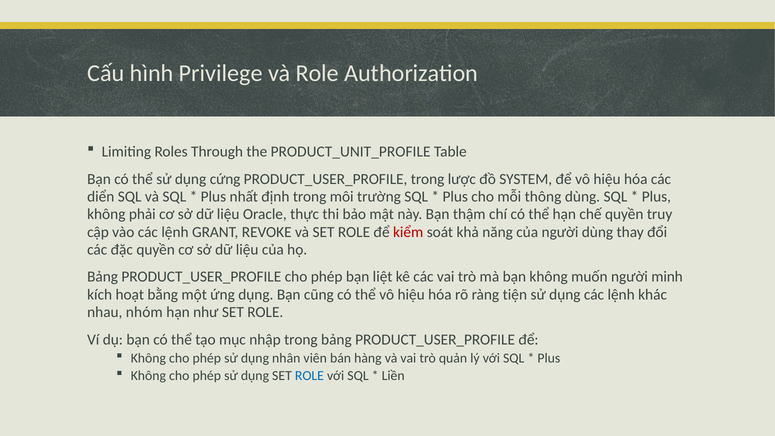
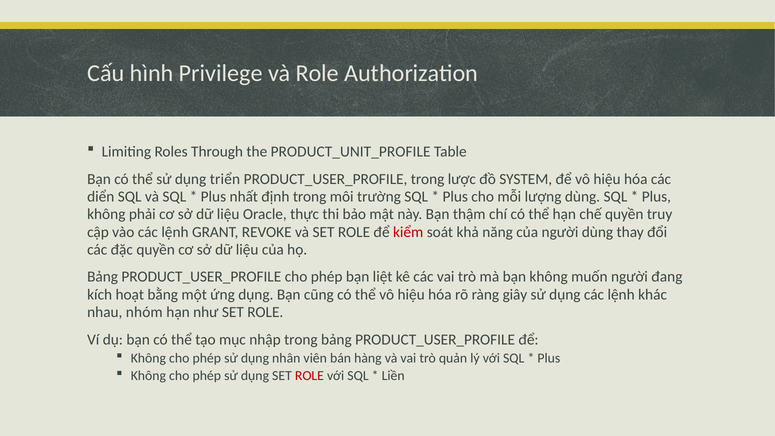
cứng: cứng -> triển (225, 179)
thông: thông -> lượng (543, 197)
minh: minh -> đang (667, 277)
tiện: tiện -> giây (515, 295)
ROLE colour: blue -> red (309, 376)
